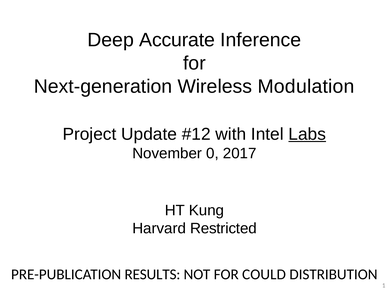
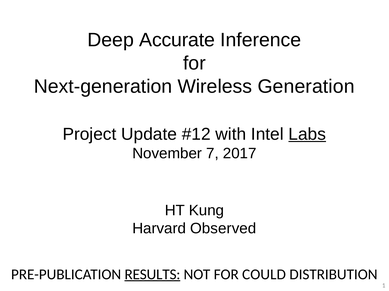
Modulation: Modulation -> Generation (306, 87)
0: 0 -> 7 (212, 154)
Restricted: Restricted -> Observed (223, 229)
RESULTS underline: none -> present (152, 275)
